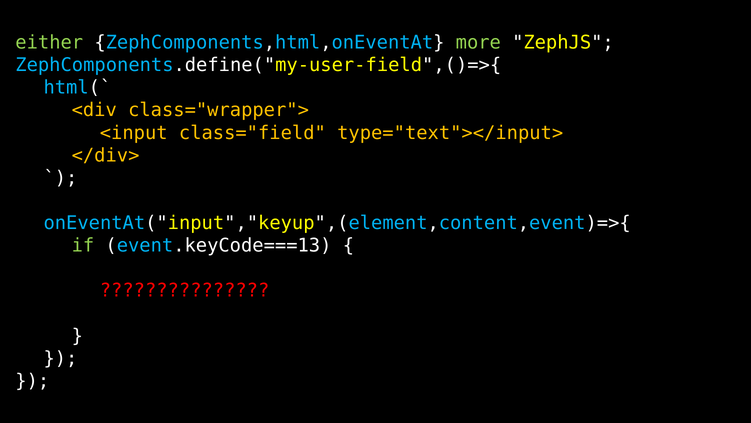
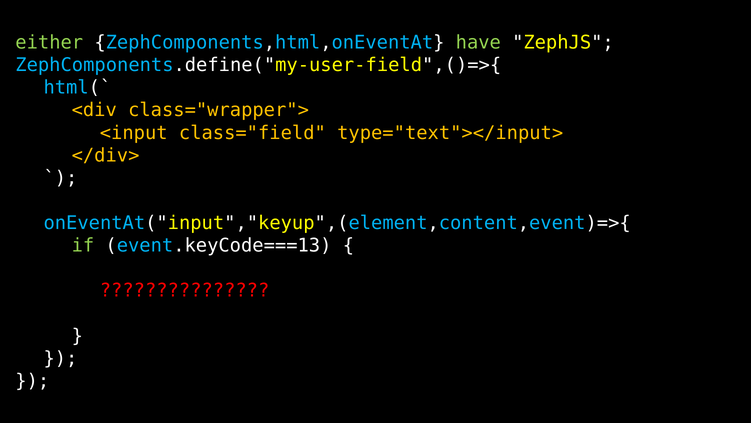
more: more -> have (478, 43)
